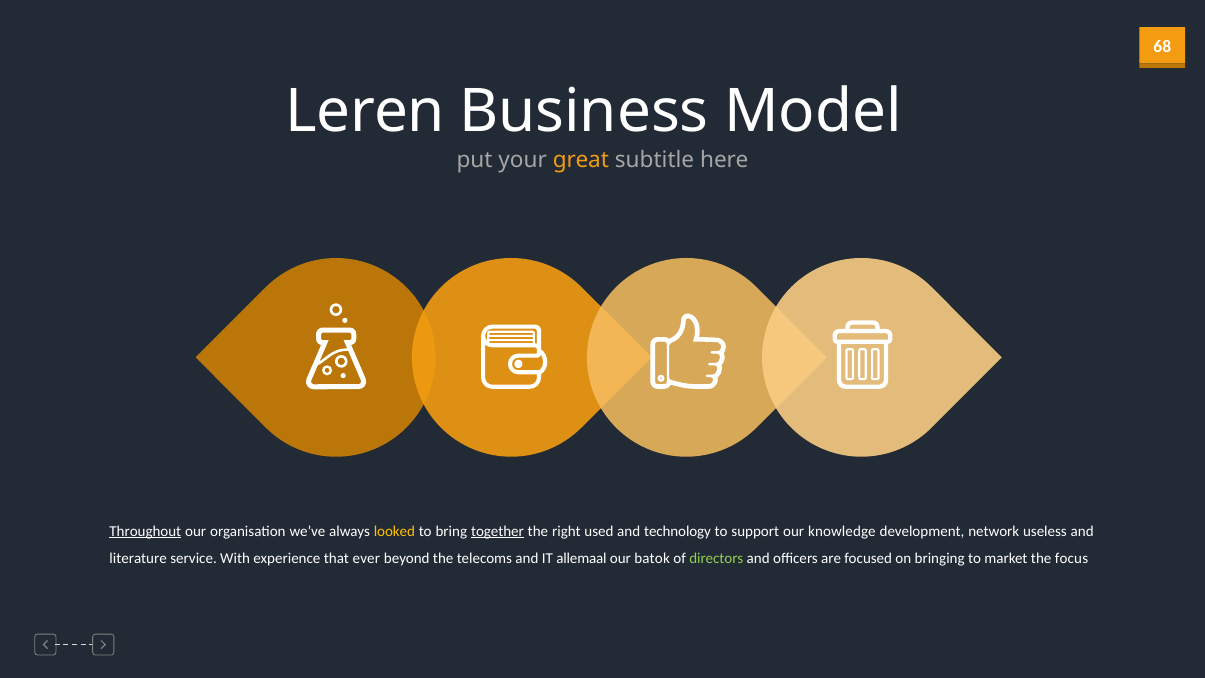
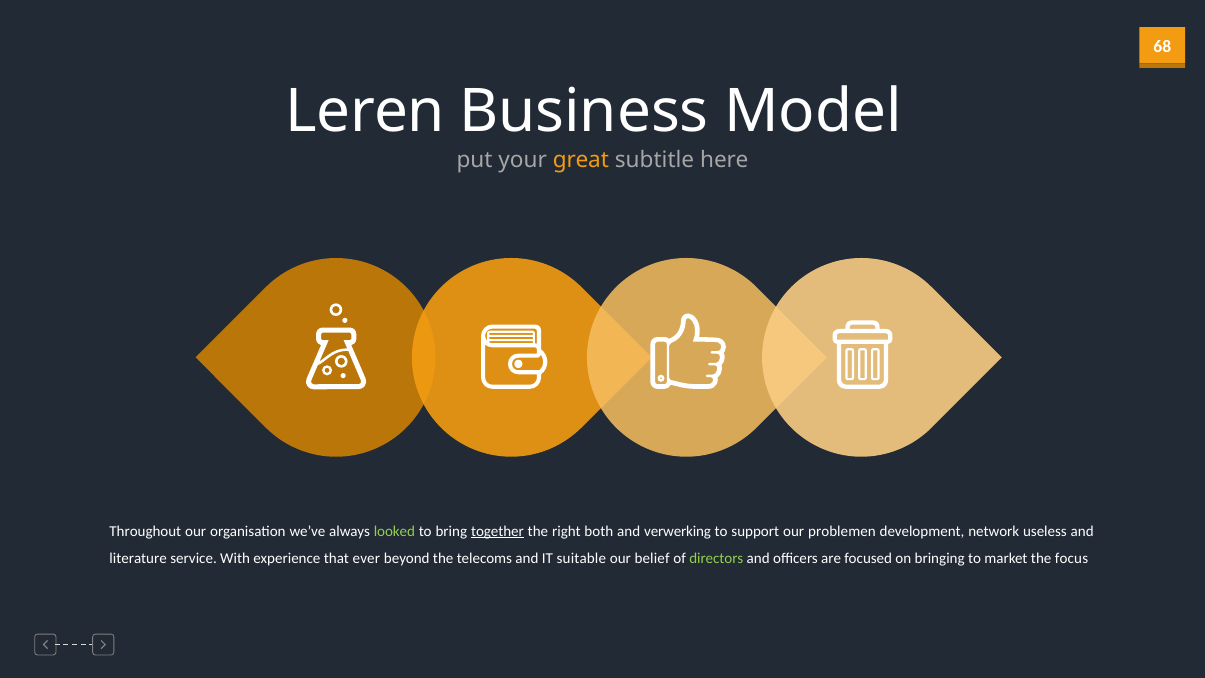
Throughout underline: present -> none (145, 531)
looked colour: yellow -> light green (394, 531)
used: used -> both (599, 531)
technology: technology -> verwerking (678, 531)
knowledge: knowledge -> problemen (842, 531)
allemaal: allemaal -> suitable (581, 558)
batok: batok -> belief (652, 558)
